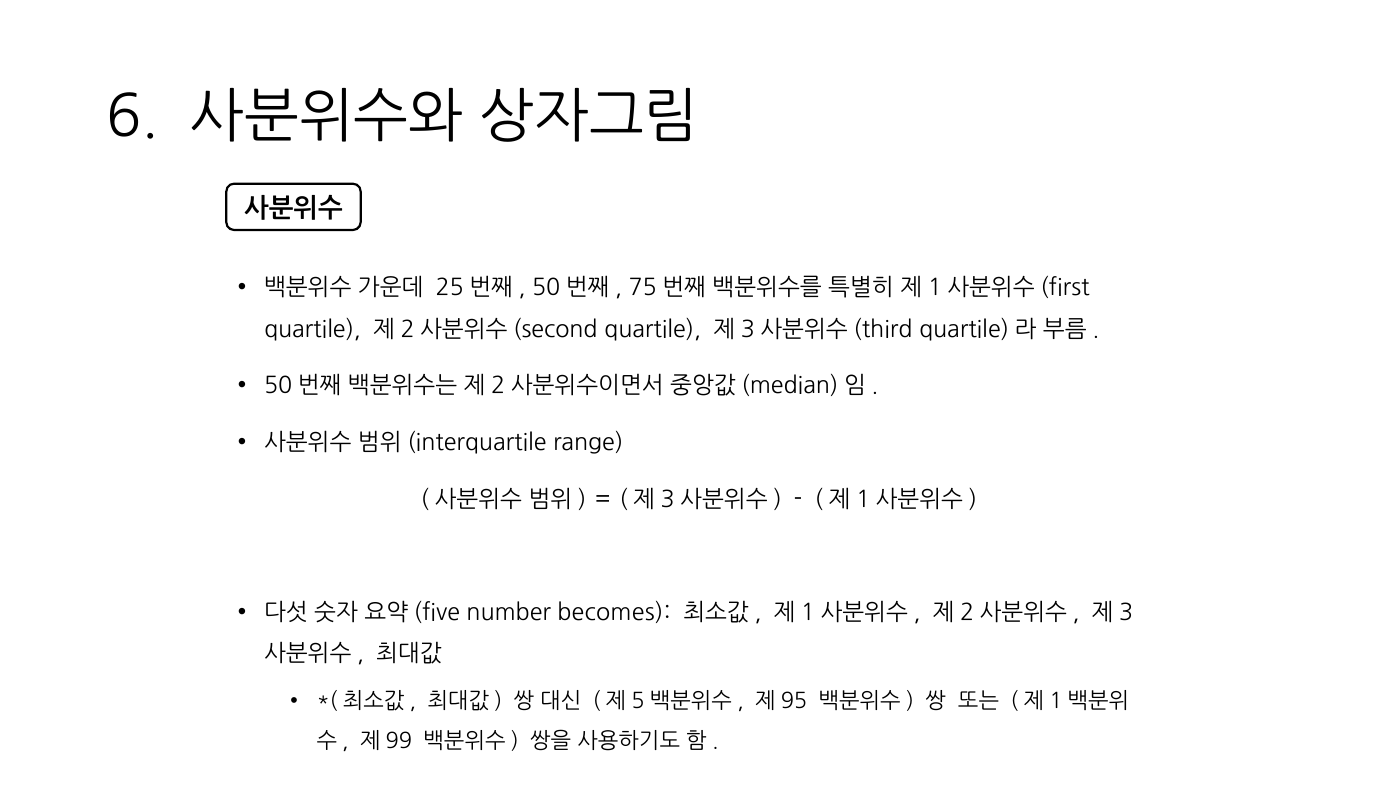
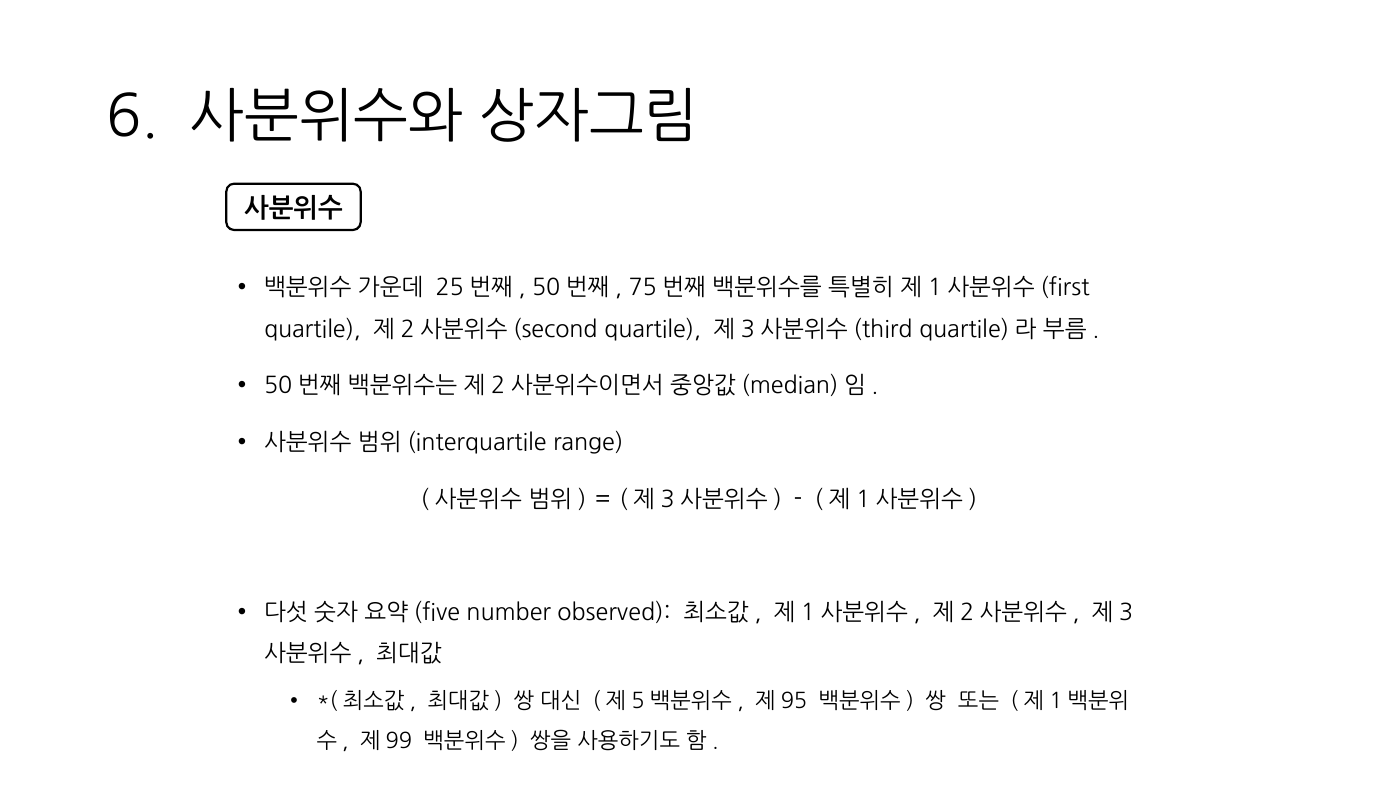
becomes: becomes -> observed (614, 612)
